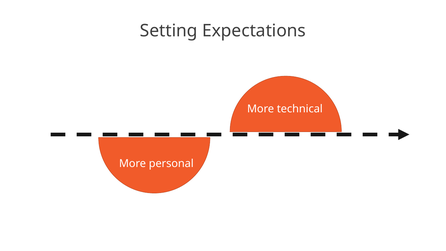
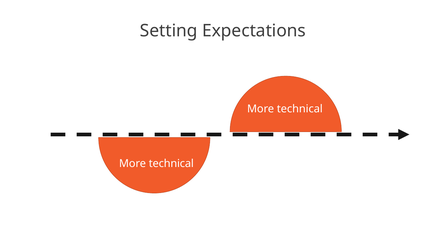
personal: personal -> technical (171, 163)
